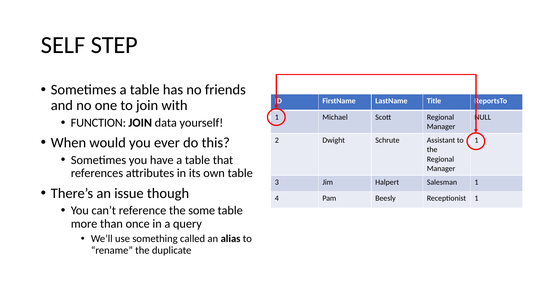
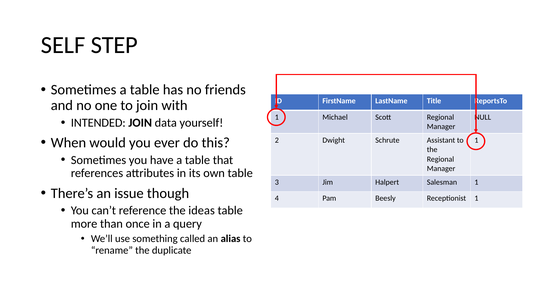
FUNCTION: FUNCTION -> INTENDED (98, 123)
some: some -> ideas (202, 210)
